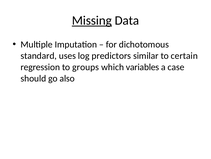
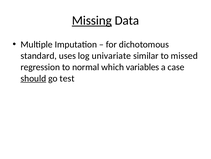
predictors: predictors -> univariate (111, 56)
certain: certain -> missed (184, 56)
groups: groups -> normal (86, 67)
should underline: none -> present (33, 78)
also: also -> test (67, 78)
